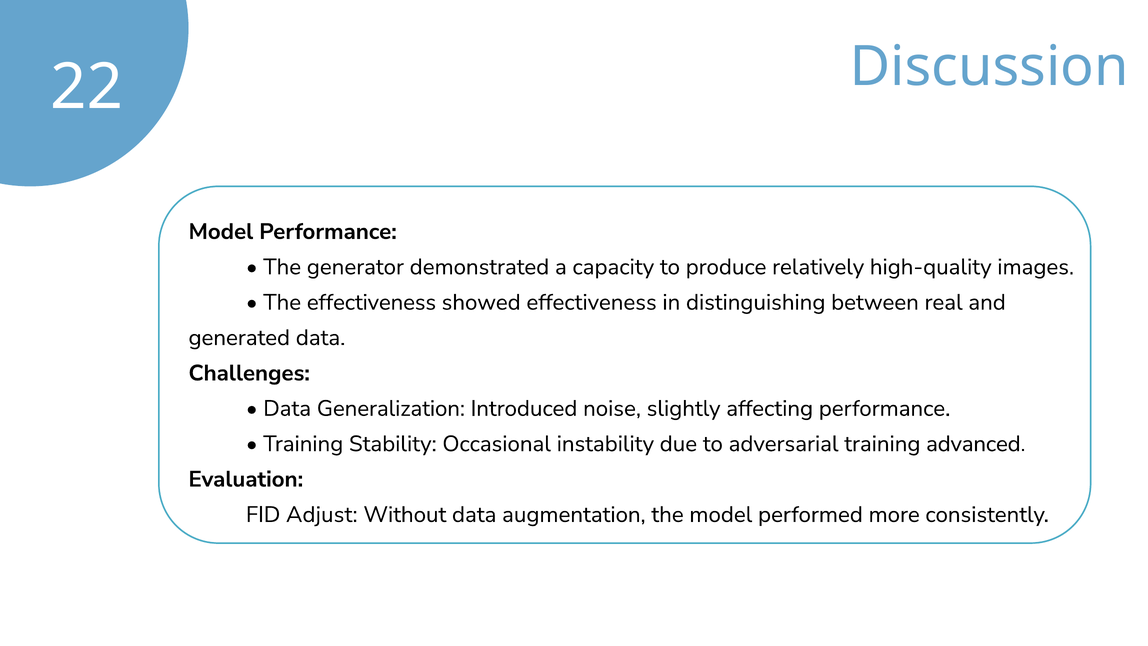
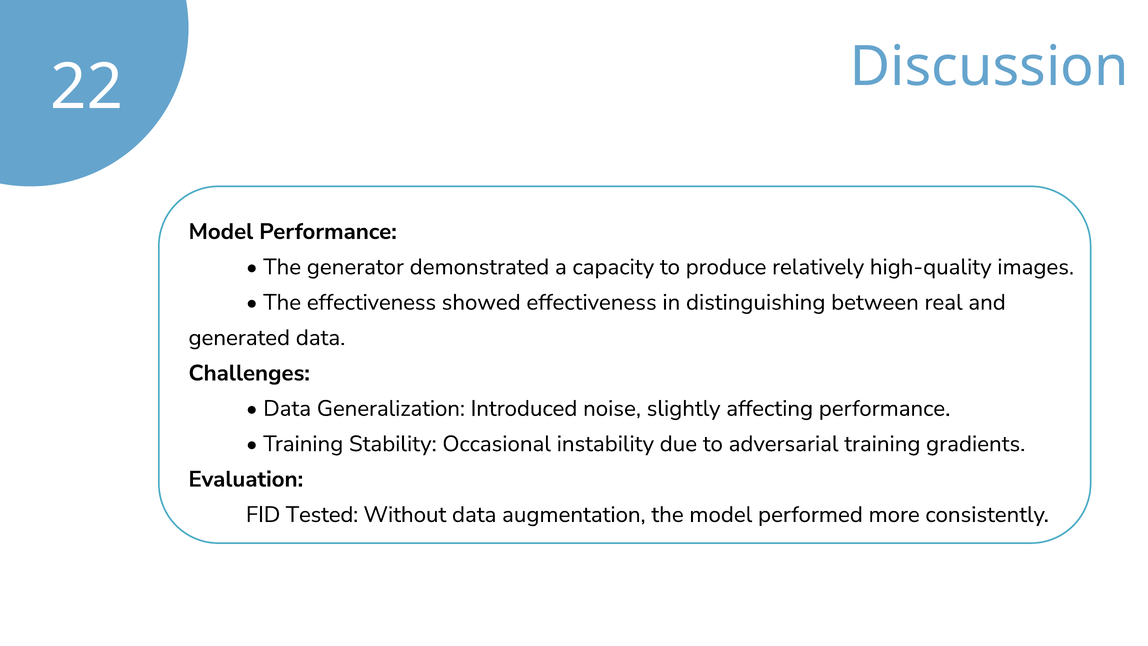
advanced: advanced -> gradients (976, 444)
Adjust: Adjust -> Tested (322, 514)
